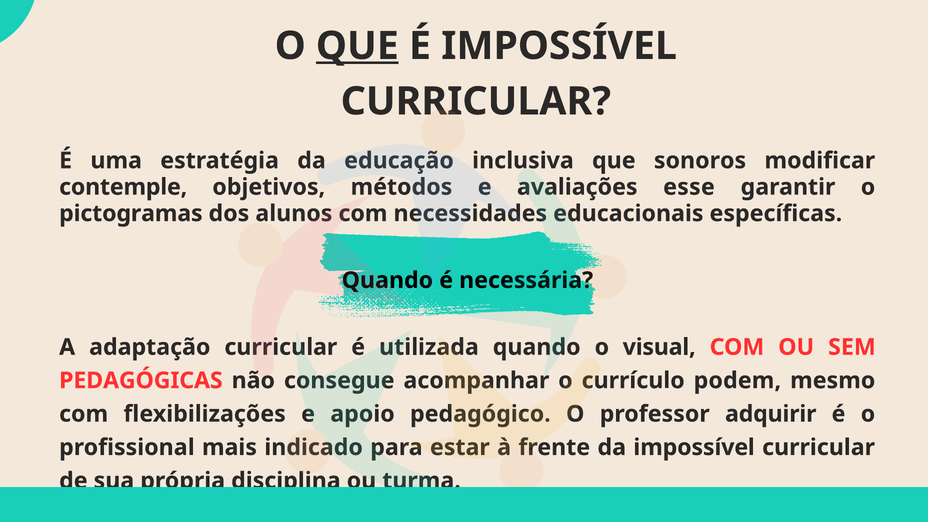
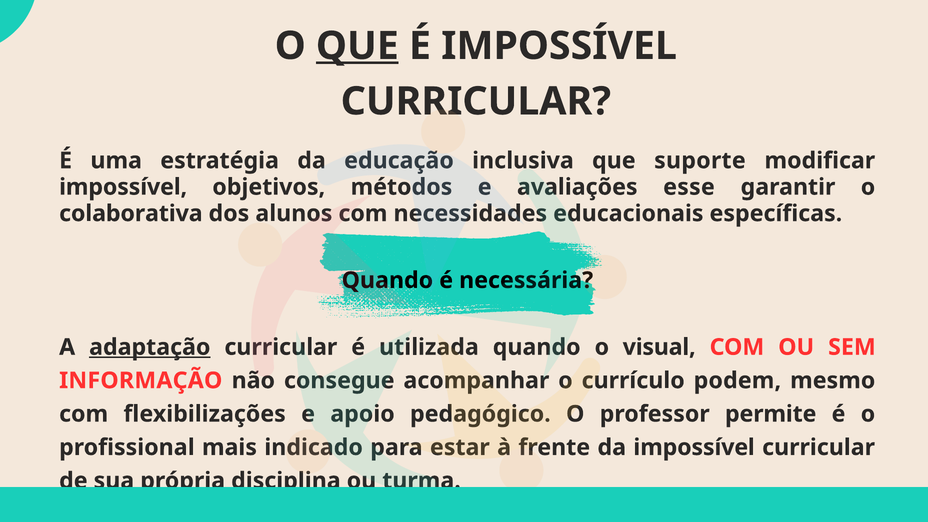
sonoros: sonoros -> suporte (700, 161)
contemple: contemple -> impossível (123, 187)
pictogramas: pictogramas -> colaborativa (131, 214)
adaptação underline: none -> present (150, 347)
PEDAGÓGICAS: PEDAGÓGICAS -> INFORMAÇÃO (141, 381)
adquirir: adquirir -> permite (771, 414)
